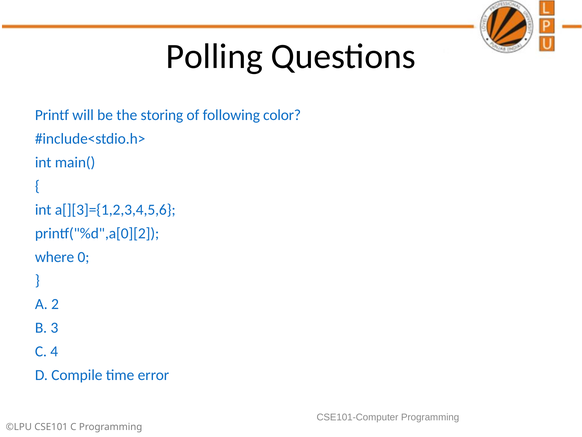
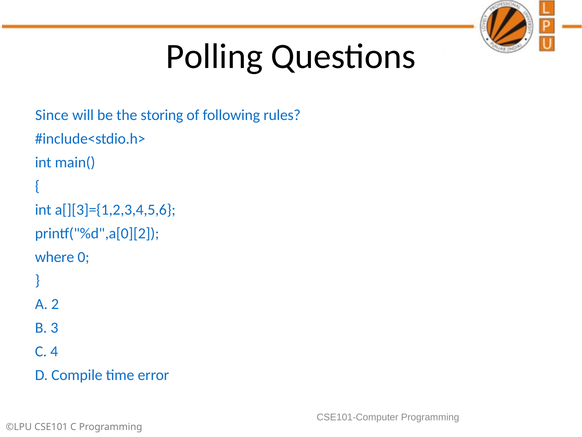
Printf: Printf -> Since (52, 115)
color: color -> rules (282, 115)
